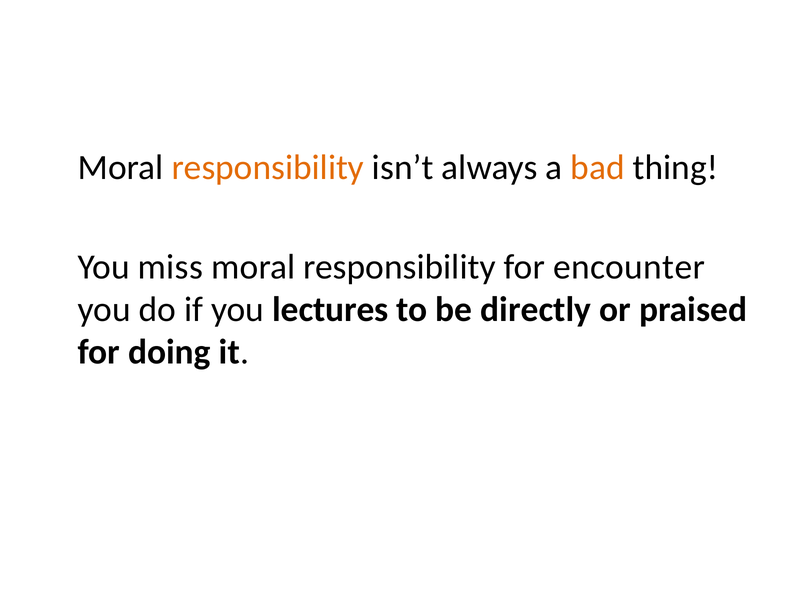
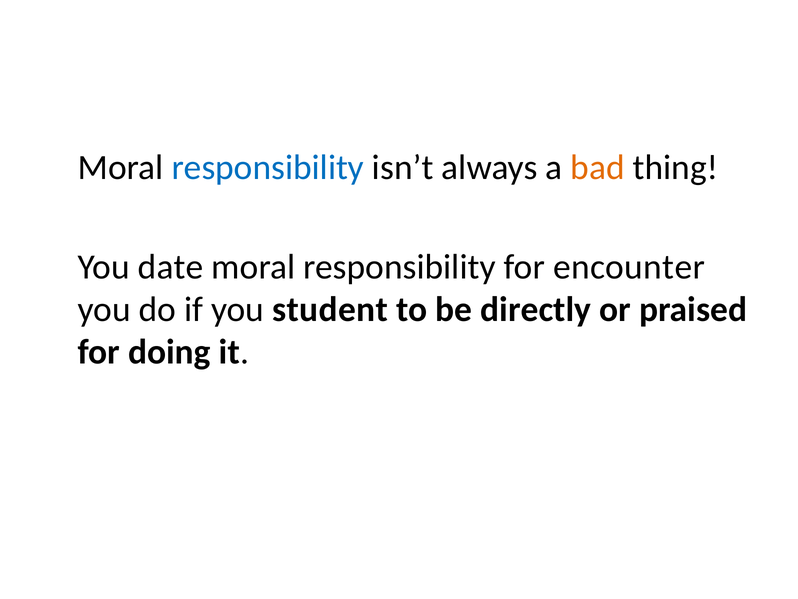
responsibility colour: orange -> blue (268, 167)
miss: miss -> date (171, 267)
lectures: lectures -> student (330, 309)
